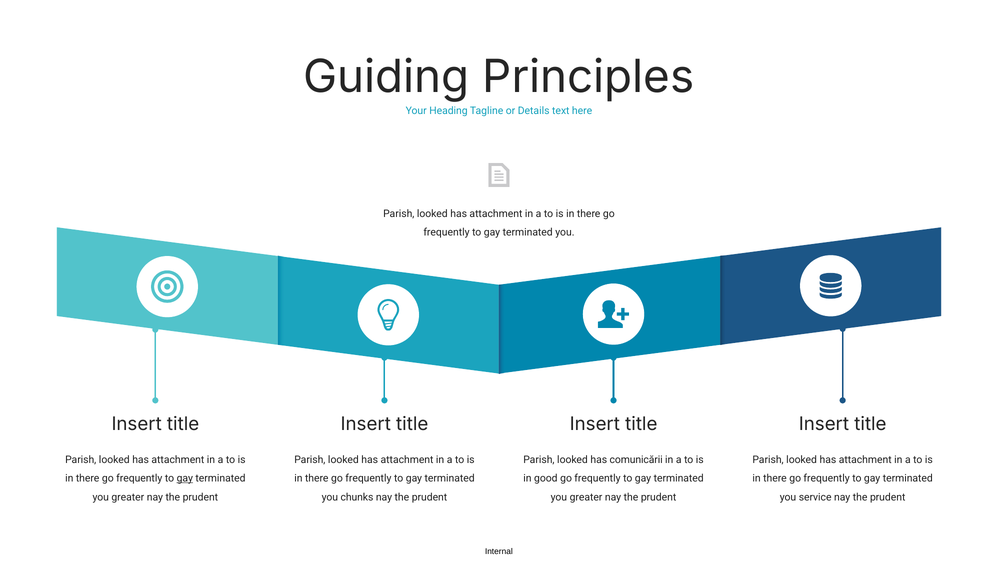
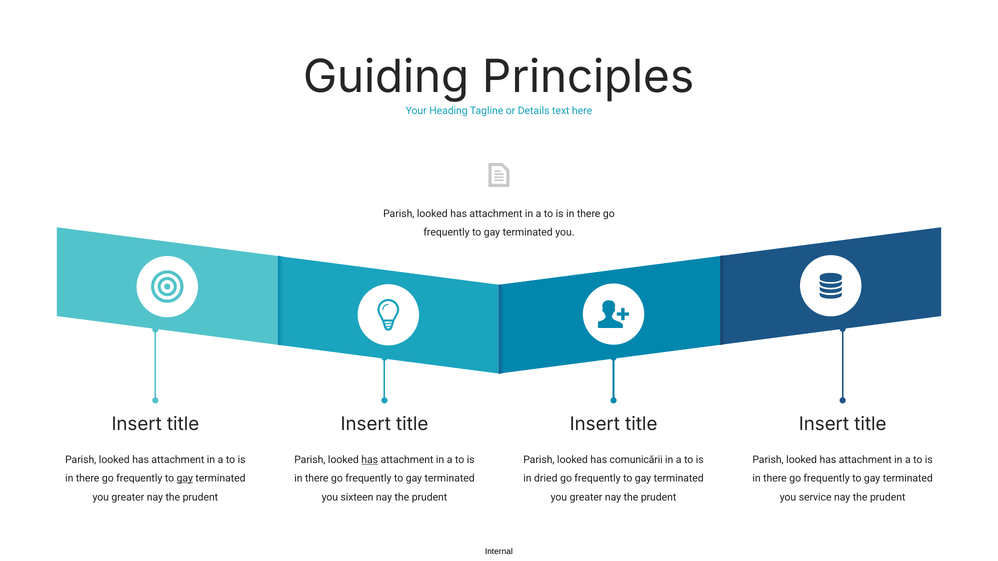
has underline: none -> present (370, 460)
good: good -> dried (546, 479)
chunks: chunks -> sixteen (357, 497)
